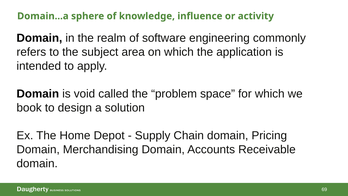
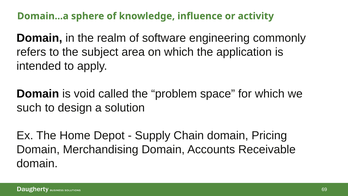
book: book -> such (29, 108)
